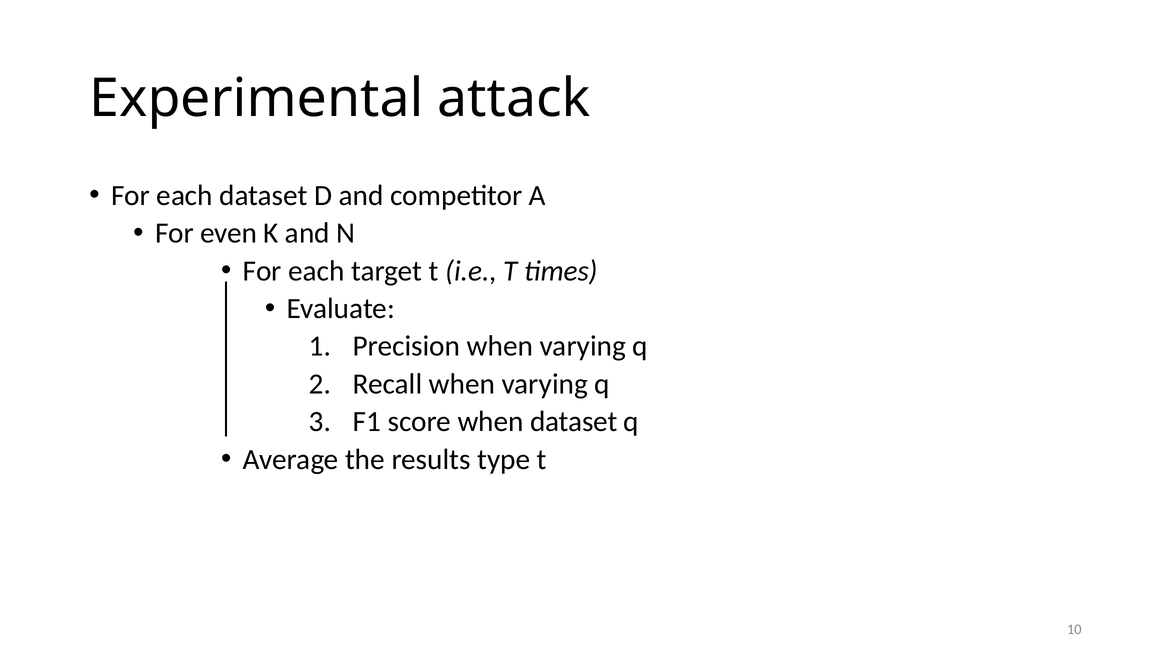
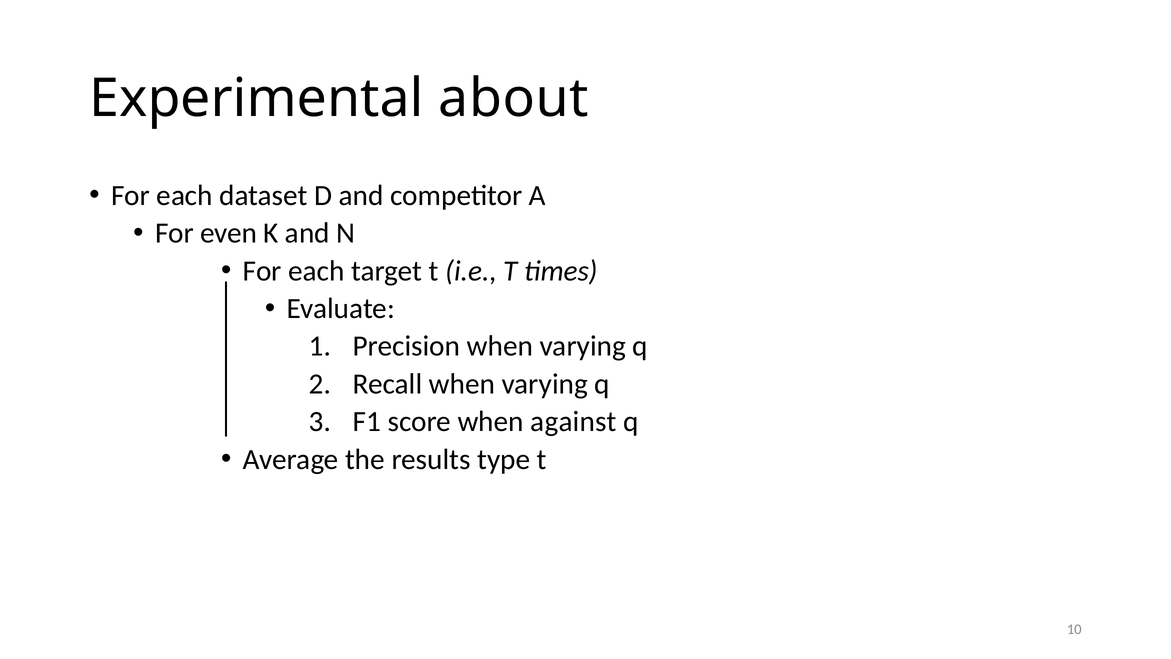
attack: attack -> about (514, 98)
when dataset: dataset -> against (573, 422)
